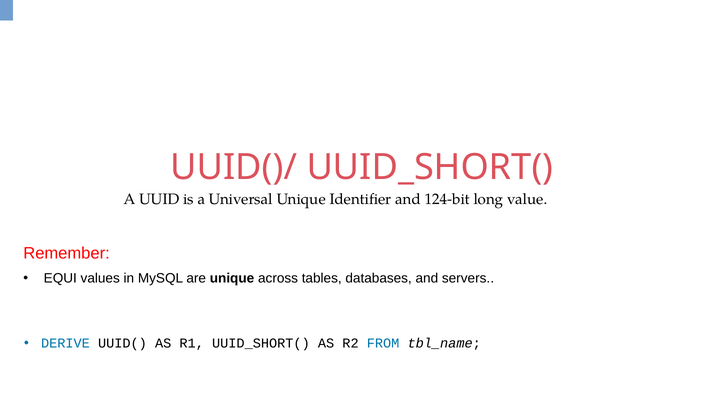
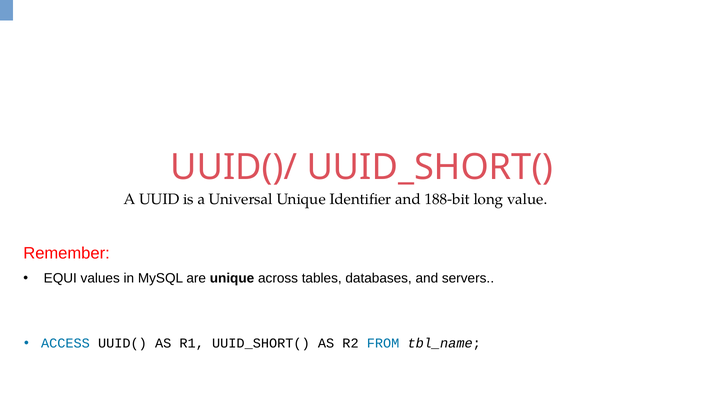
124-bit: 124-bit -> 188-bit (447, 200)
DERIVE: DERIVE -> ACCESS (65, 344)
